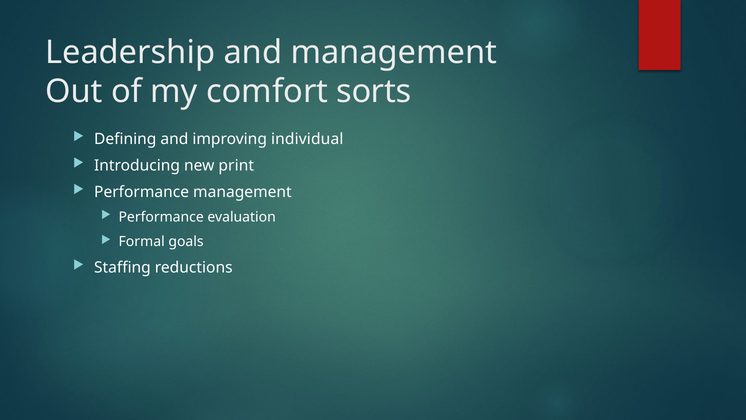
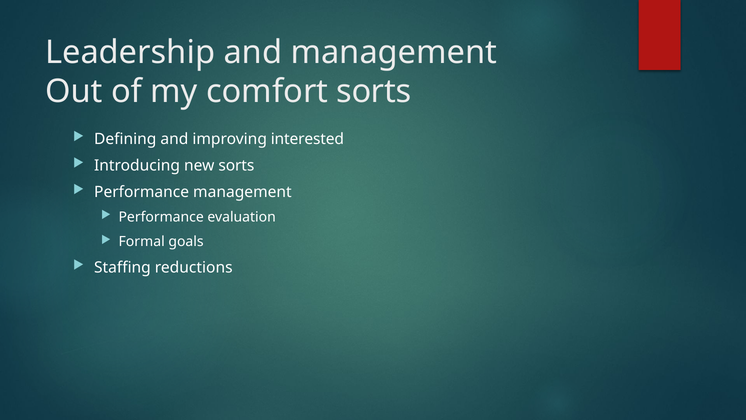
individual: individual -> interested (307, 139)
new print: print -> sorts (236, 165)
